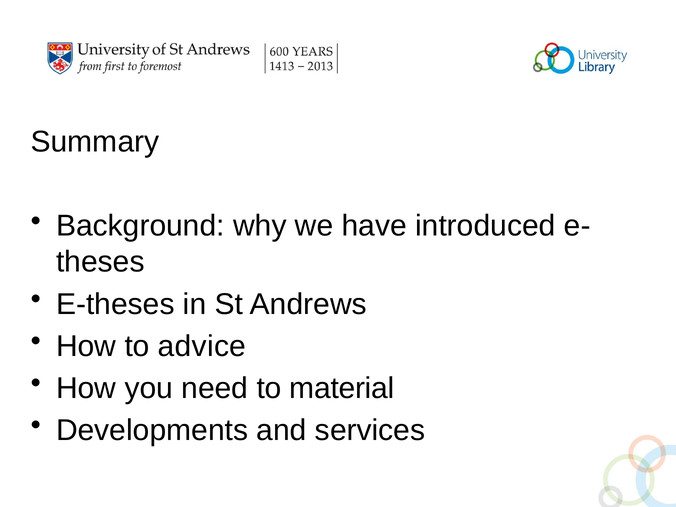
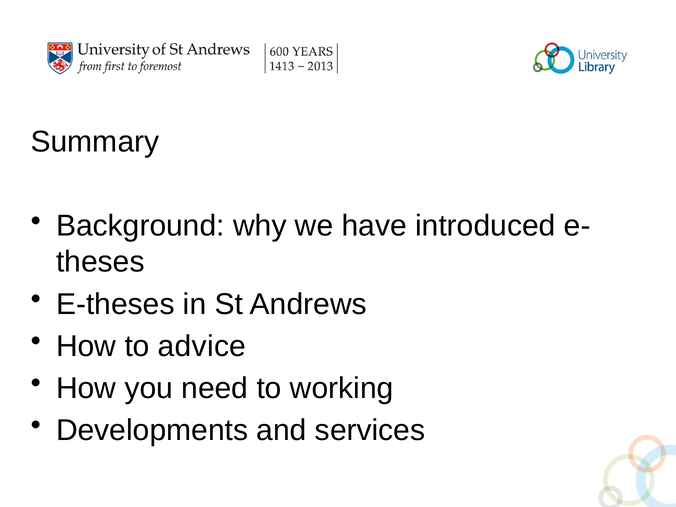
material: material -> working (342, 388)
